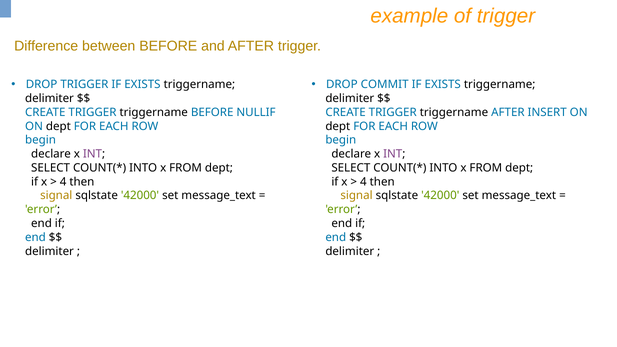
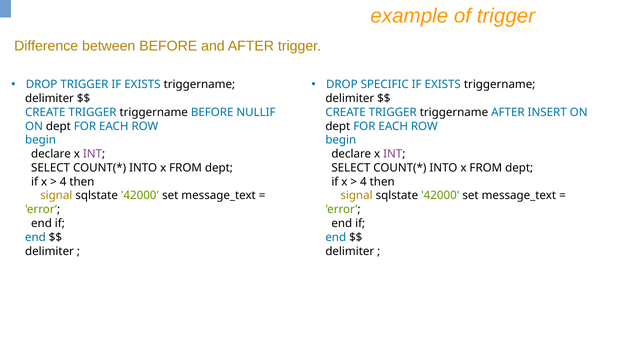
COMMIT: COMMIT -> SPECIFIC (385, 85)
